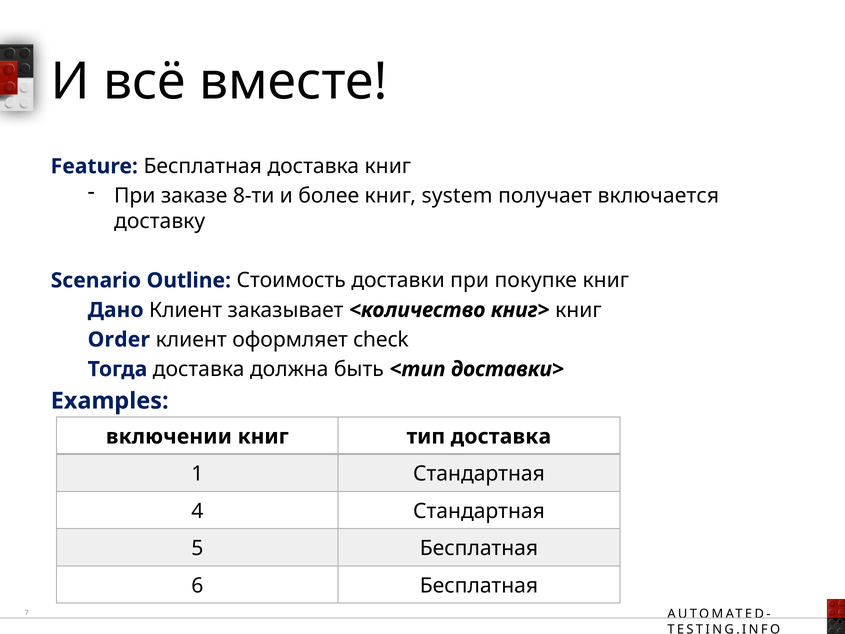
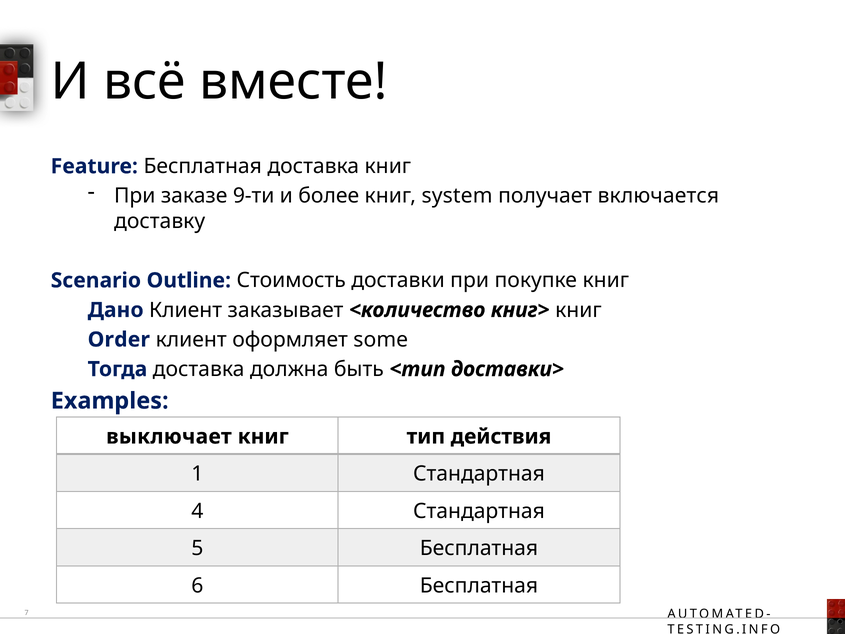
8-ти: 8-ти -> 9-ти (254, 196)
check: check -> some (381, 339)
включении: включении -> выключает (169, 436)
тип доставка: доставка -> действия (501, 436)
